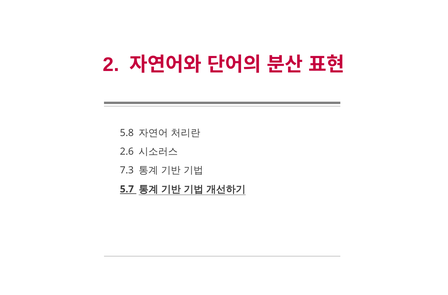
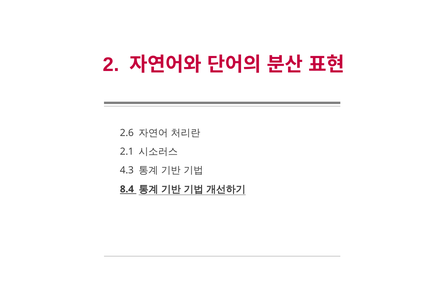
5.8: 5.8 -> 2.6 (127, 132)
2.6: 2.6 -> 2.1 (127, 151)
7.3: 7.3 -> 4.3 (127, 170)
5.7: 5.7 -> 8.4 (127, 189)
